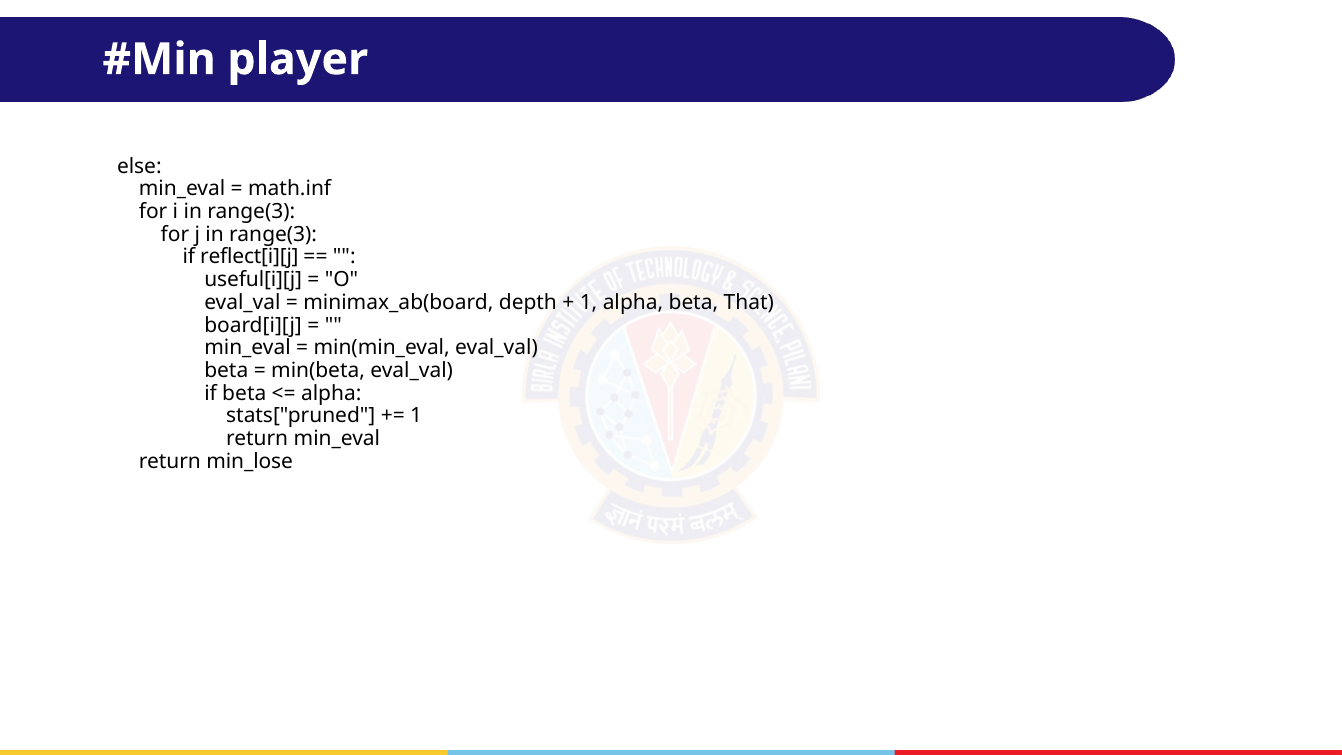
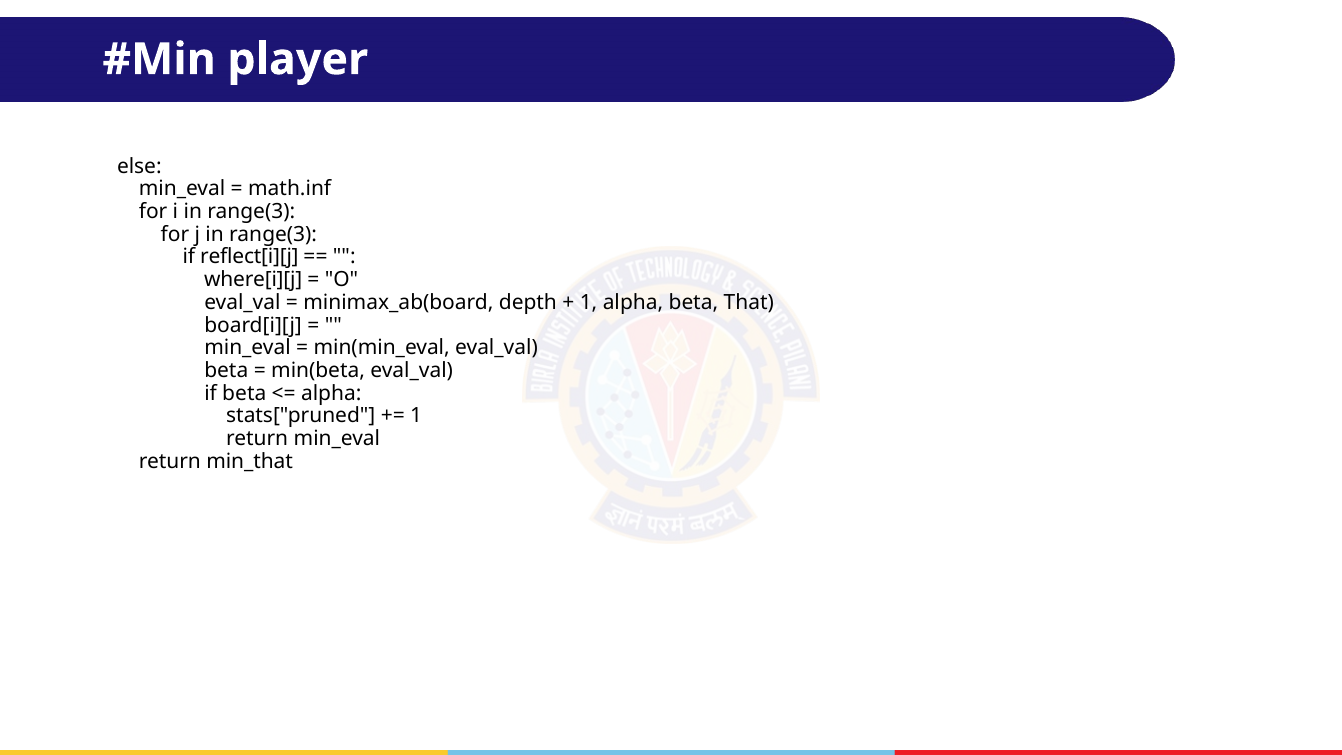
useful[i][j: useful[i][j -> where[i][j (253, 280)
min_lose: min_lose -> min_that (250, 461)
